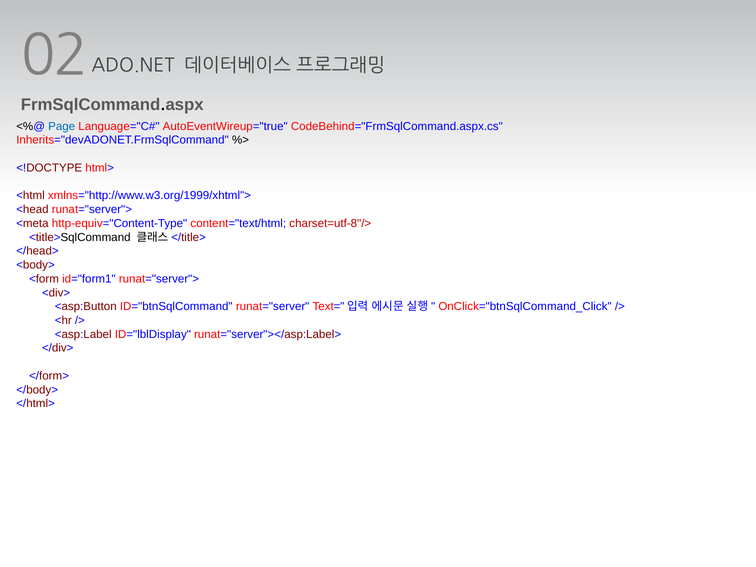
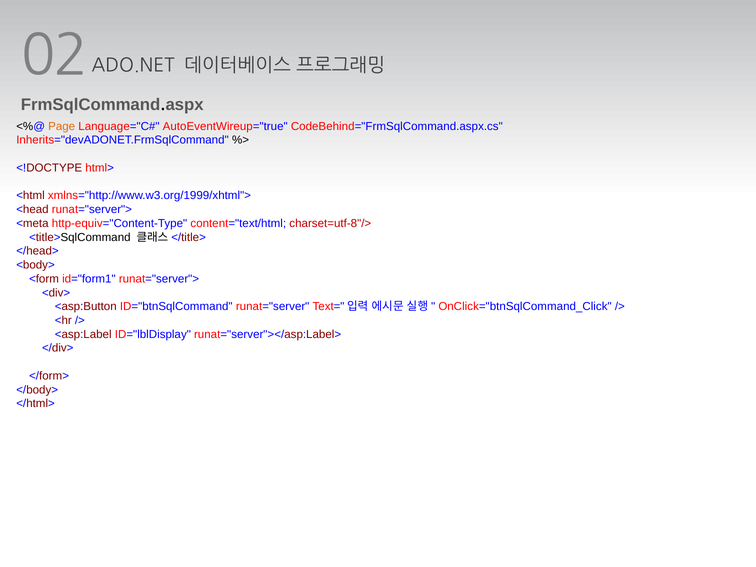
Page colour: blue -> orange (62, 126)
